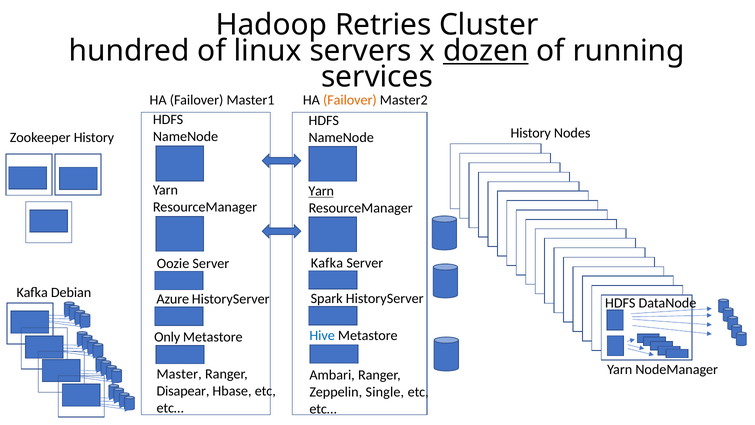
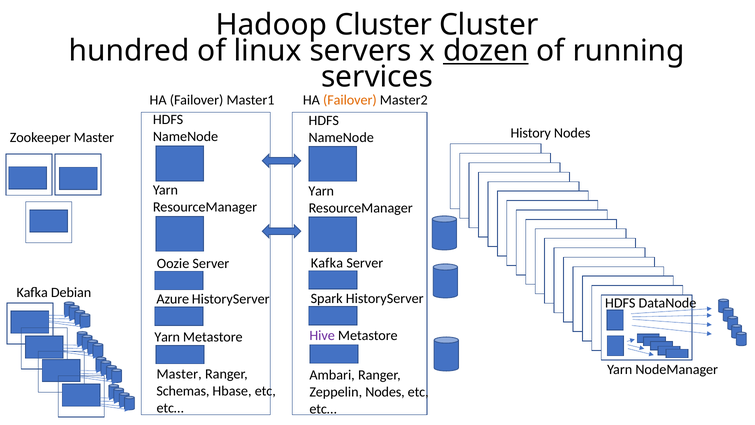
Hadoop Retries: Retries -> Cluster (383, 25)
Zookeeper History: History -> Master (94, 137)
Yarn underline: present -> none (321, 191)
Only: Only -> Yarn (167, 337)
Hive colour: blue -> purple (322, 335)
Disapear: Disapear -> Schemas (183, 391)
Zeppelin Single: Single -> Nodes (385, 392)
